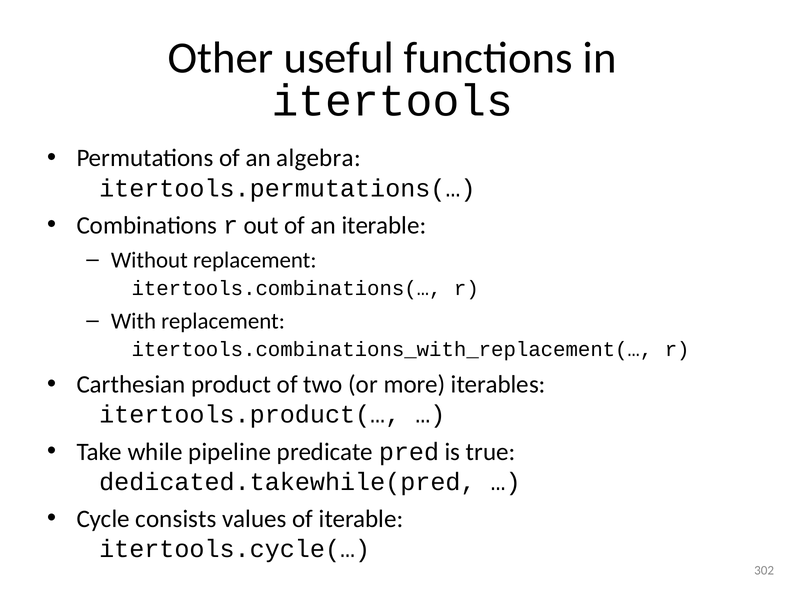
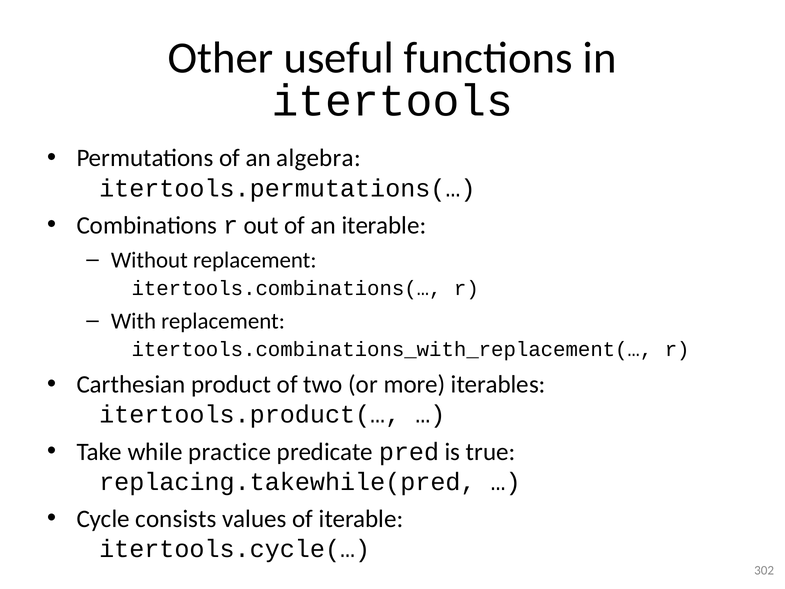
pipeline: pipeline -> practice (230, 452)
dedicated.takewhile(pred: dedicated.takewhile(pred -> replacing.takewhile(pred (287, 482)
